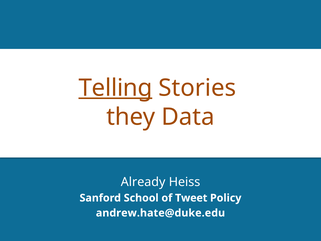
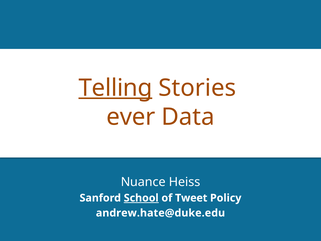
they: they -> ever (131, 117)
Already: Already -> Nuance (143, 182)
School underline: none -> present (141, 198)
